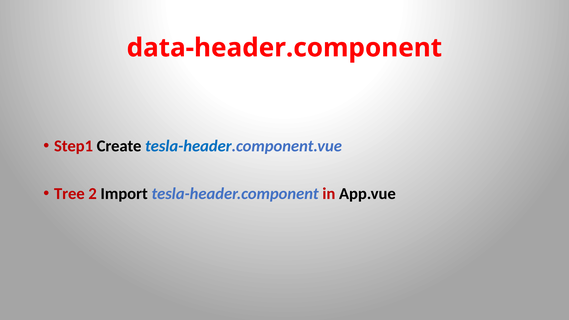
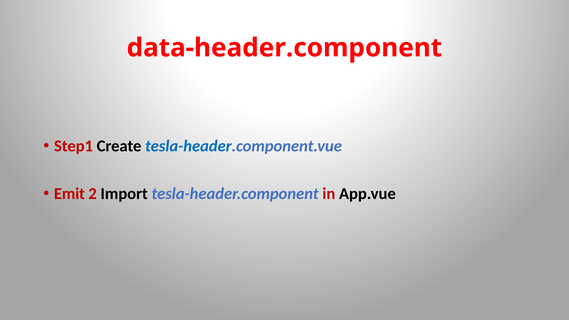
Tree: Tree -> Emit (69, 194)
